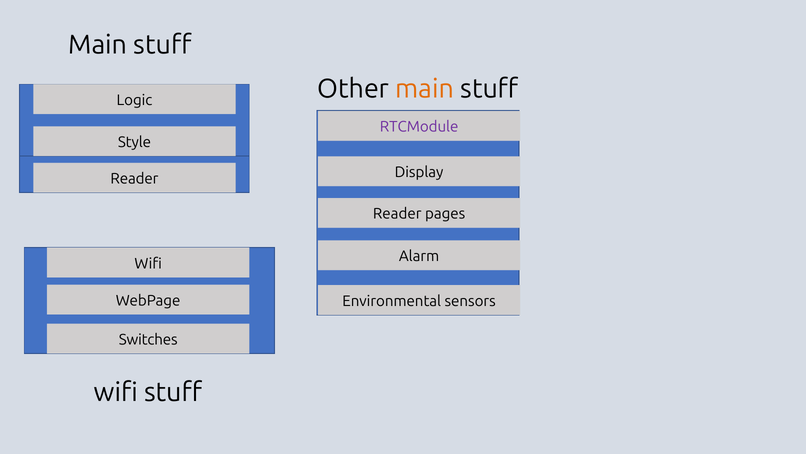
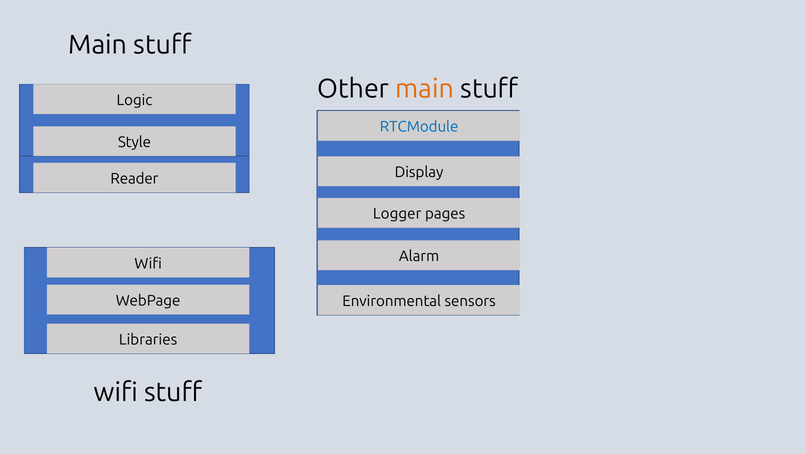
RTCModule colour: purple -> blue (419, 127)
Reader: Reader -> Logger (397, 214)
Switches: Switches -> Libraries (148, 339)
